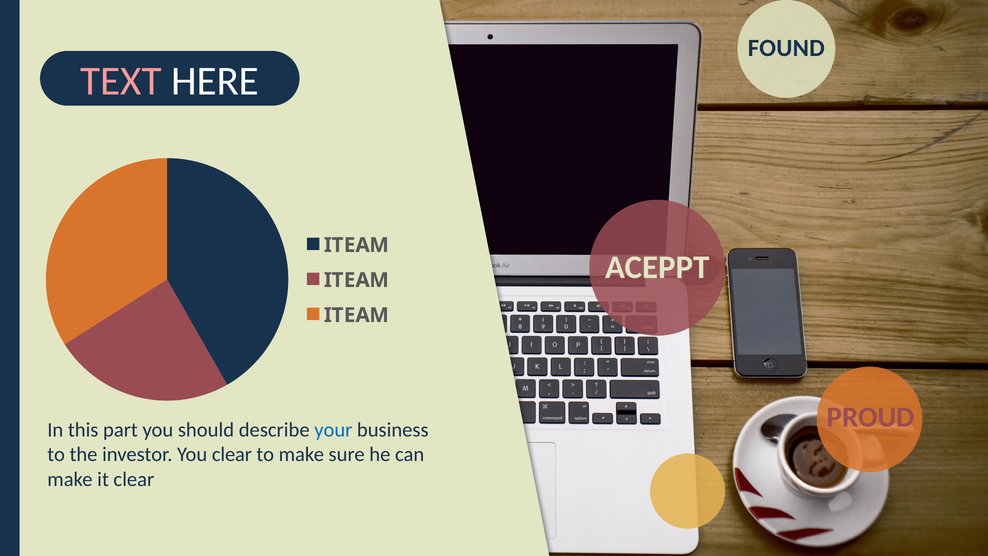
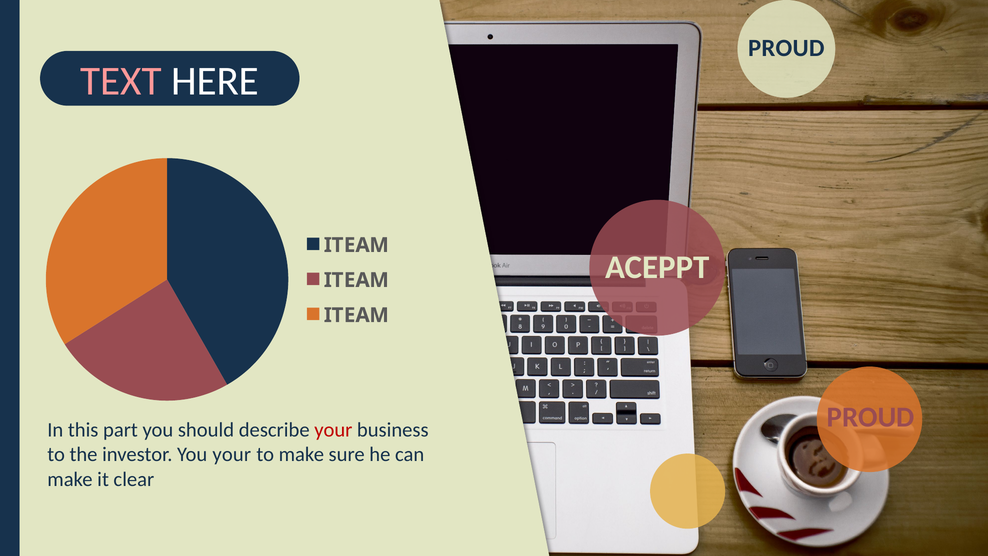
FOUND: FOUND -> PROUD (786, 48)
your colour: blue -> red (333, 430)
You clear: clear -> your (232, 454)
